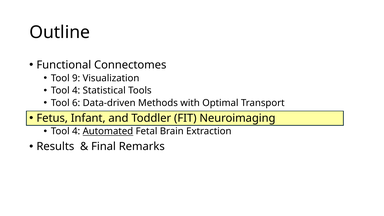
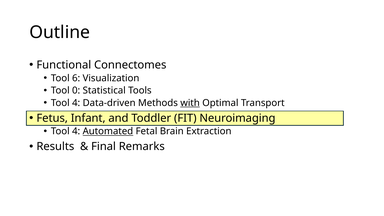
9: 9 -> 6 (76, 78)
4: 4 -> 0 (76, 90)
6: 6 -> 4 (76, 103)
with underline: none -> present (190, 103)
